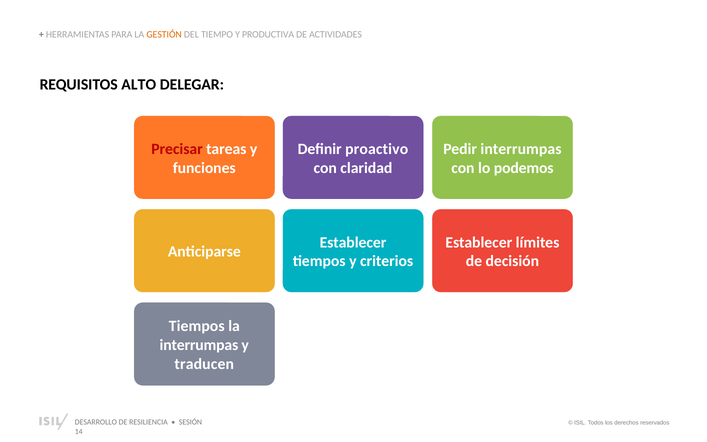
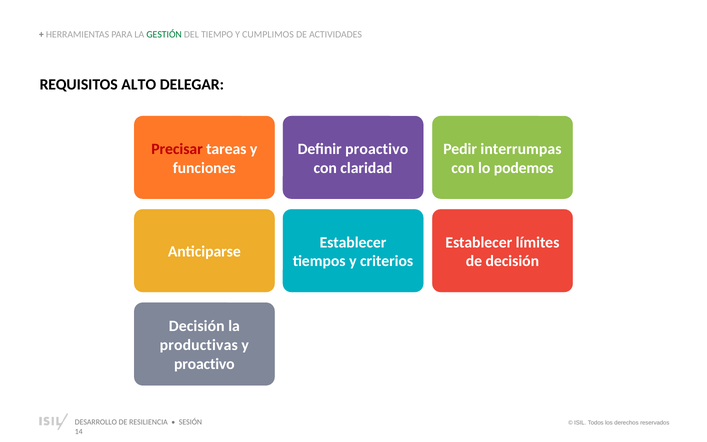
GESTIÓN colour: orange -> green (164, 34)
PRODUCTIVA: PRODUCTIVA -> CUMPLIMOS (268, 34)
Tiempos: Tiempos -> Decisión (197, 326)
interrumpas: interrumpas -> productivas (199, 345)
traducen: traducen -> proactivo (204, 364)
